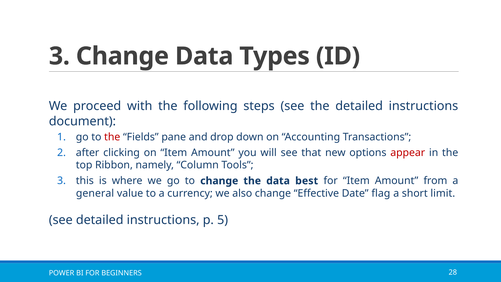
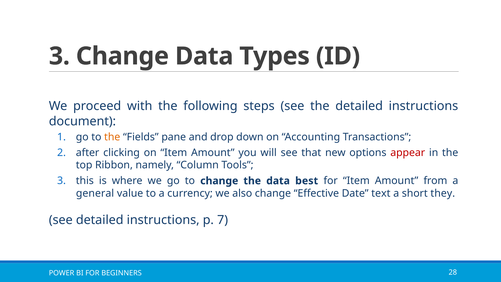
the colour: red -> orange (112, 137)
flag: flag -> text (381, 193)
limit: limit -> they (443, 193)
5: 5 -> 7 (223, 220)
